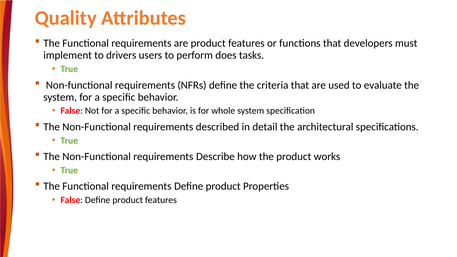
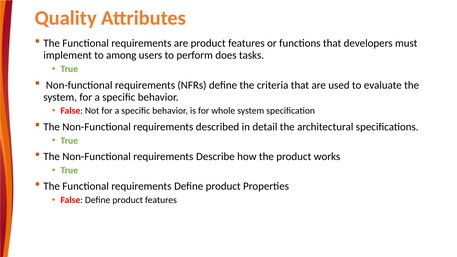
drivers: drivers -> among (121, 55)
